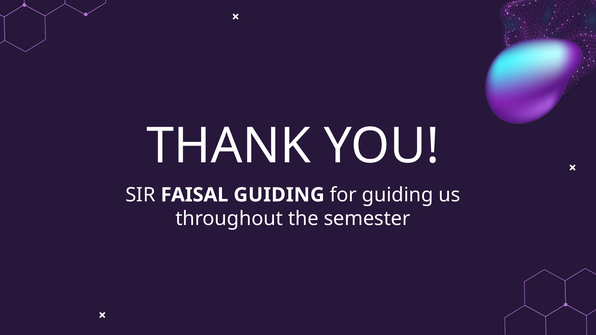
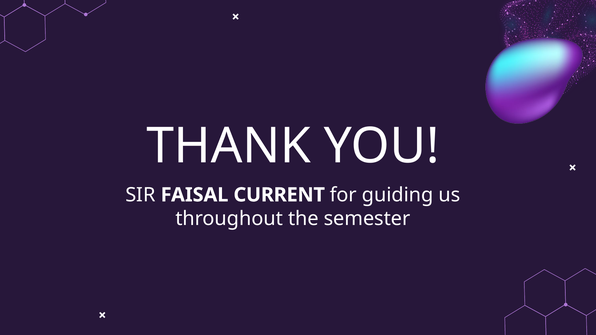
FAISAL GUIDING: GUIDING -> CURRENT (279, 195)
